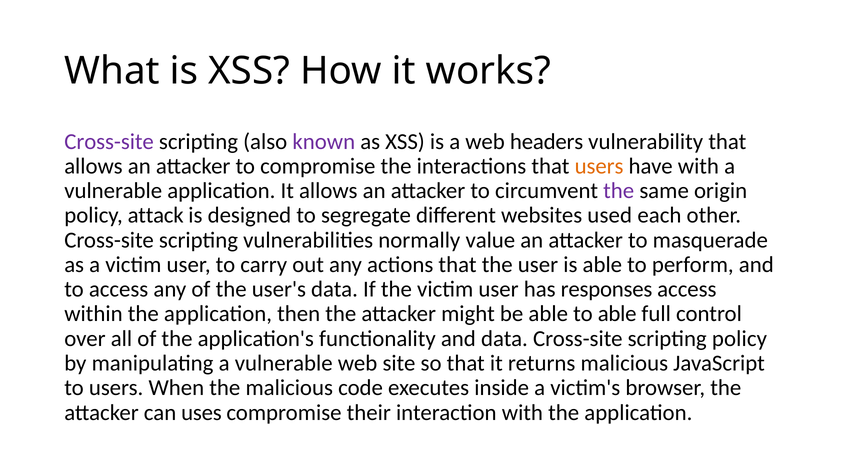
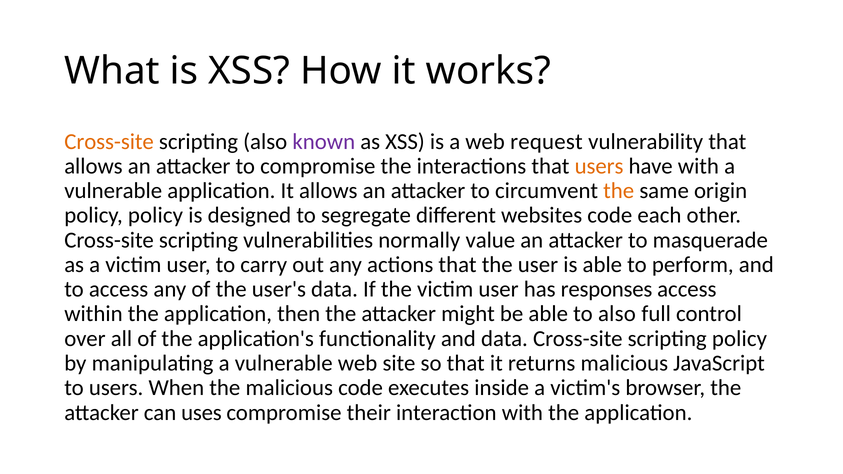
Cross-site colour: purple -> orange (109, 142)
headers: headers -> request (546, 142)
the colour: purple -> orange (619, 191)
policy attack: attack -> policy (155, 215)
websites used: used -> code (610, 215)
to able: able -> also (617, 314)
